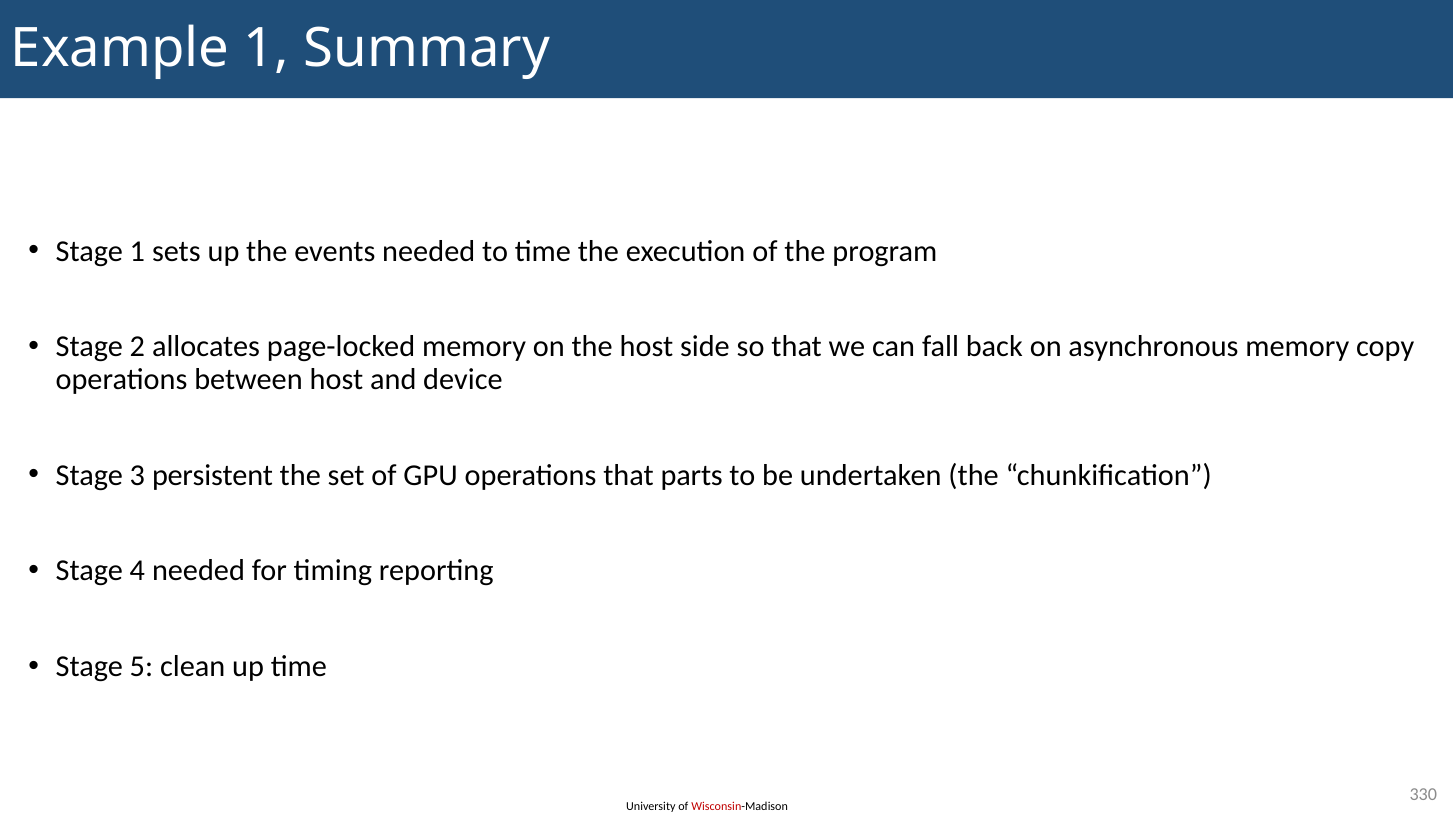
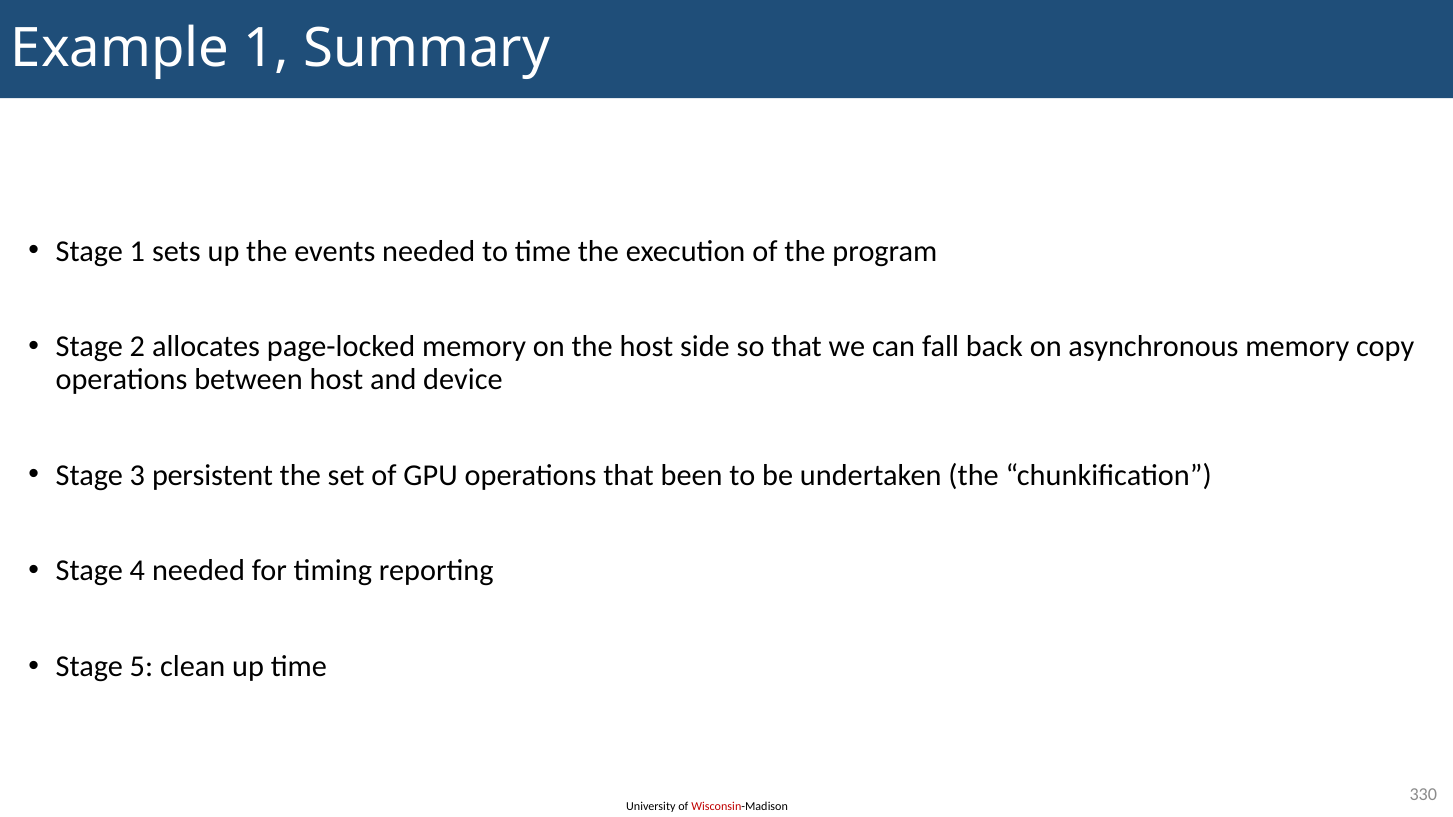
parts: parts -> been (692, 475)
